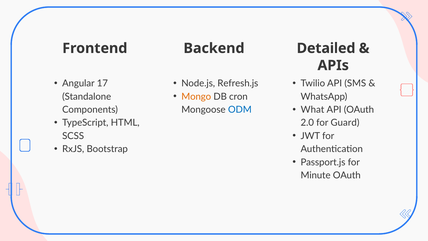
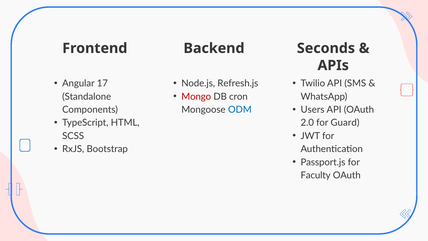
Detailed: Detailed -> Seconds (326, 48)
Mongo colour: orange -> red (196, 96)
What: What -> Users (313, 110)
Minute: Minute -> Faculty (316, 175)
